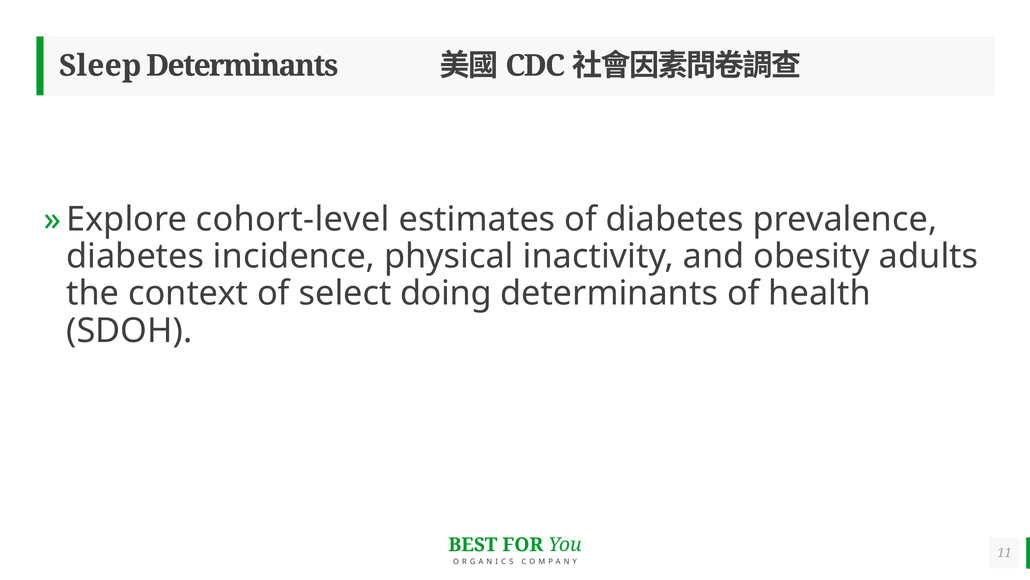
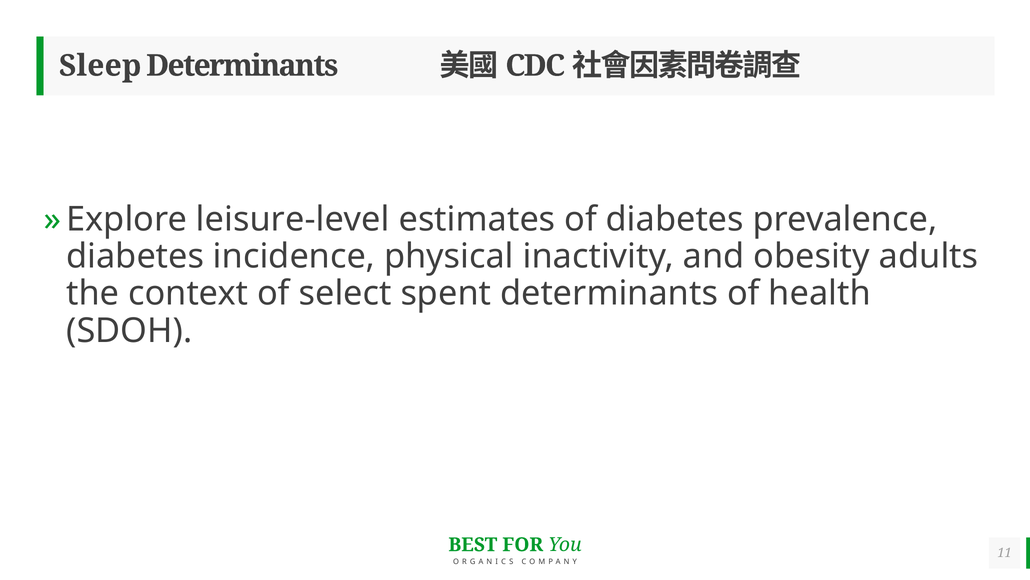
cohort-level: cohort-level -> leisure-level (293, 219)
doing: doing -> spent (446, 293)
